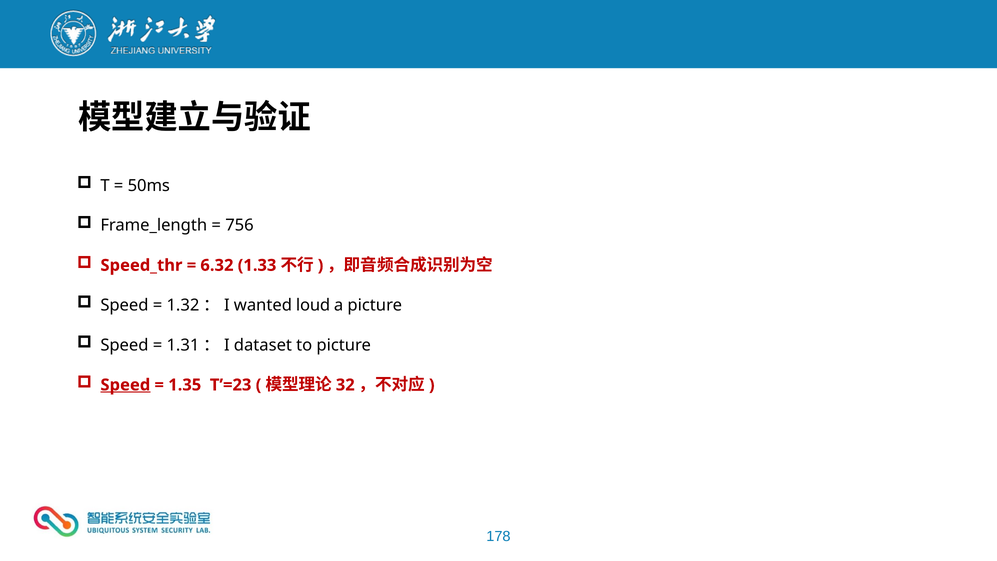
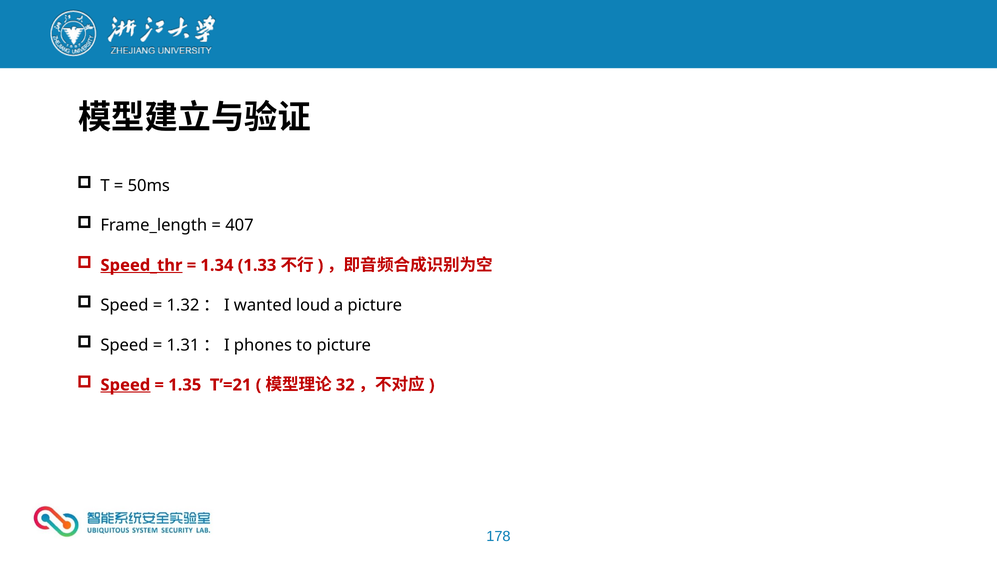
756: 756 -> 407 (239, 225)
Speed_thr underline: none -> present (141, 265)
6.32: 6.32 -> 1.34 (217, 265)
dataset: dataset -> phones (263, 345)
T’=23: T’=23 -> T’=21 (231, 385)
